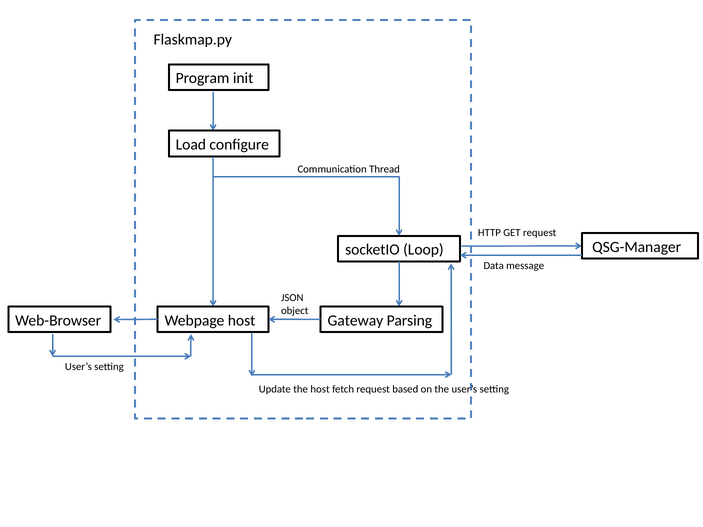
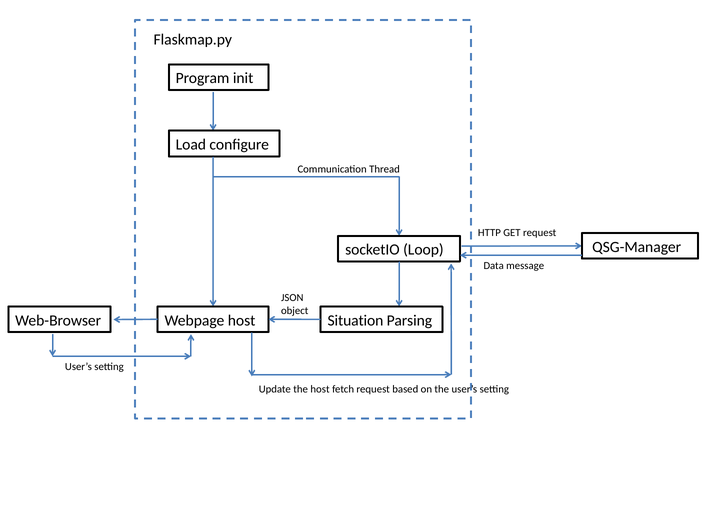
Gateway: Gateway -> Situation (355, 321)
